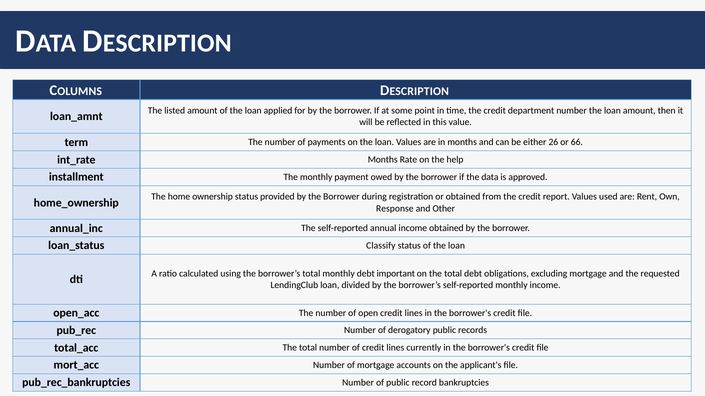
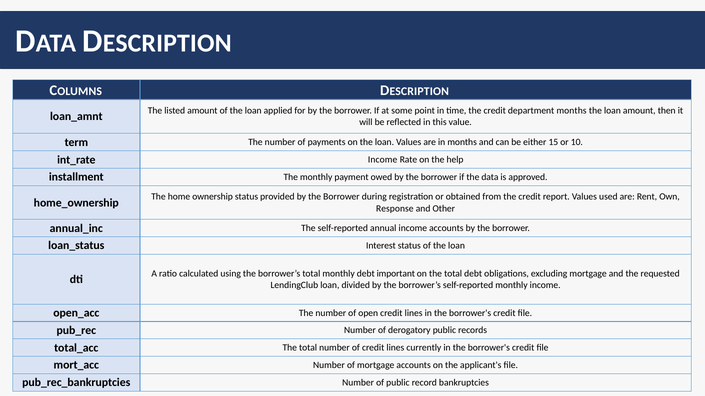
department number: number -> months (572, 111)
26: 26 -> 15 (553, 142)
66: 66 -> 10 (577, 142)
Months: Months -> Income (383, 160)
income obtained: obtained -> accounts (446, 228)
Classify: Classify -> Interest (381, 246)
